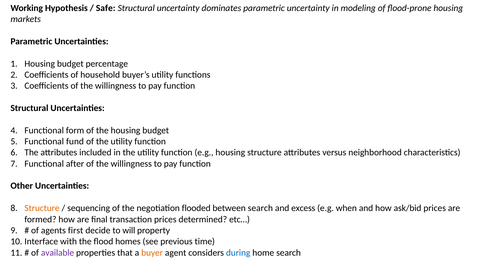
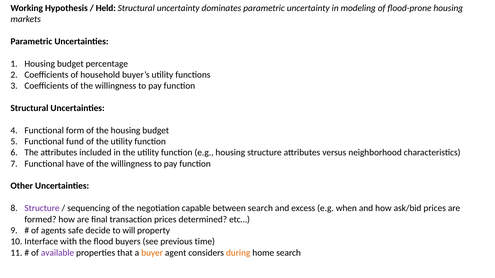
Safe: Safe -> Held (106, 8)
after: after -> have (75, 164)
Structure colour: orange -> purple (42, 209)
flooded: flooded -> capable (196, 209)
first: first -> safe (76, 231)
homes: homes -> buyers (128, 242)
during colour: blue -> orange (238, 253)
